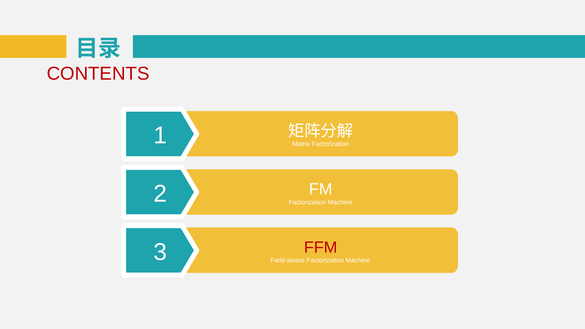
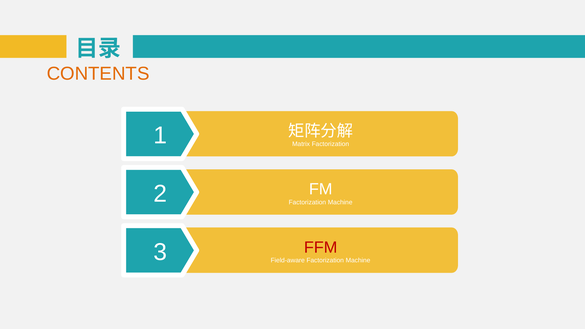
CONTENTS colour: red -> orange (98, 74)
